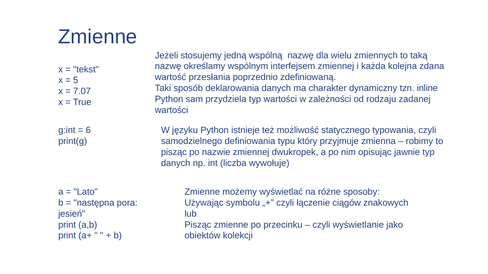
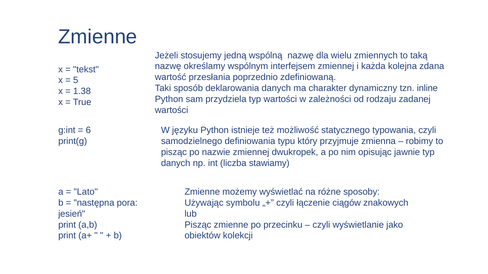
7.07: 7.07 -> 1.38 (82, 91)
wywołuje: wywołuje -> stawiamy (269, 163)
